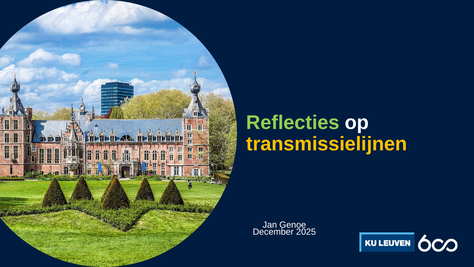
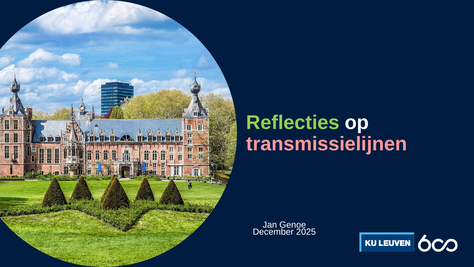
transmissielijnen colour: yellow -> pink (327, 144)
